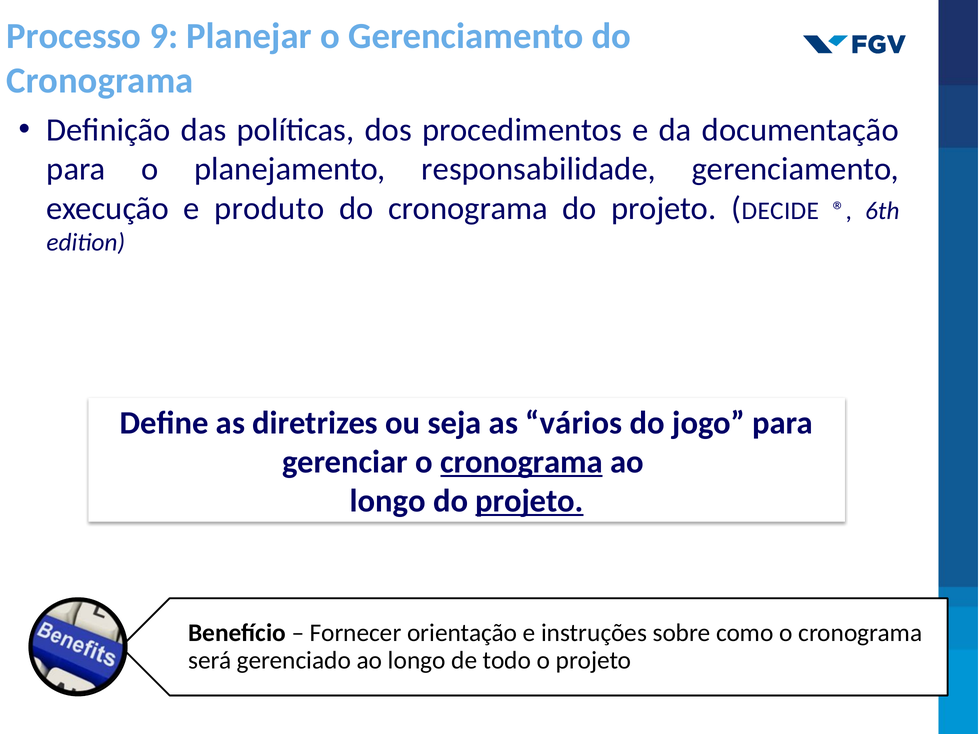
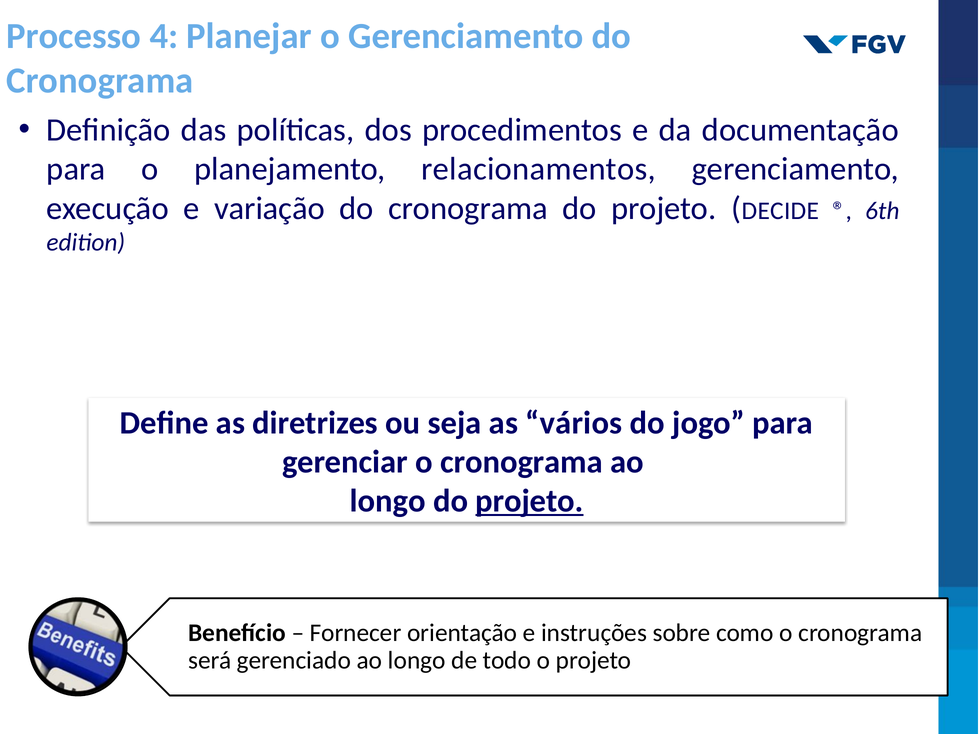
9: 9 -> 4 (164, 36)
responsabilidade: responsabilidade -> relacionamentos (539, 169)
produto: produto -> variação (270, 208)
cronograma underline: present -> none (522, 462)
